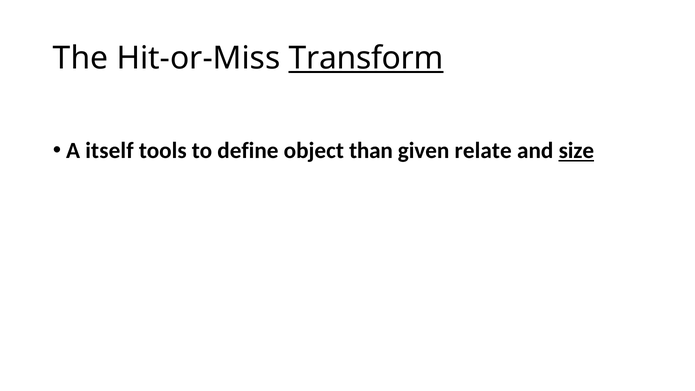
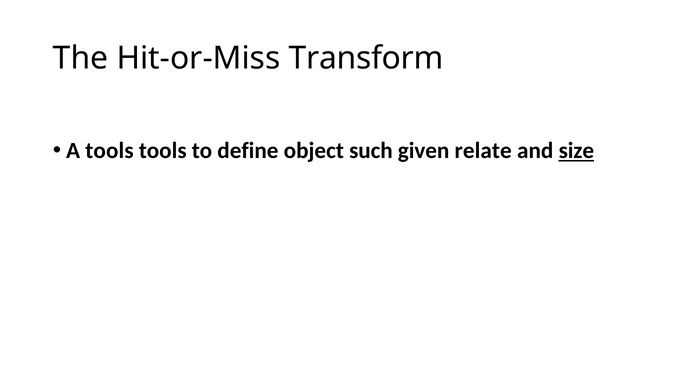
Transform underline: present -> none (366, 58)
A itself: itself -> tools (109, 151)
than: than -> such (371, 151)
